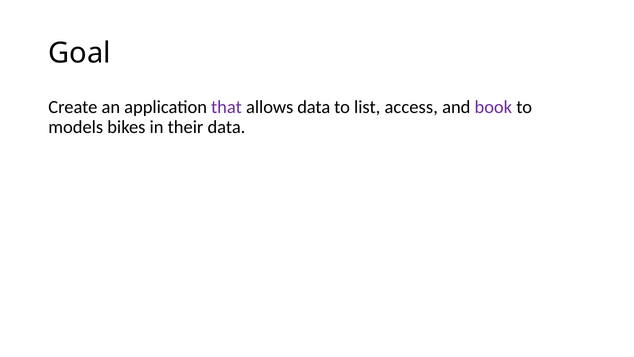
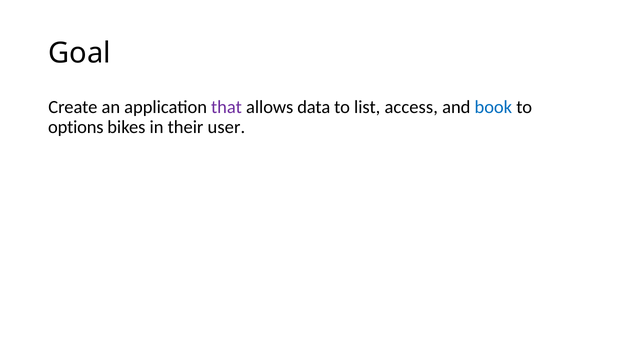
book colour: purple -> blue (493, 107)
models: models -> options (76, 127)
their data: data -> user (226, 127)
